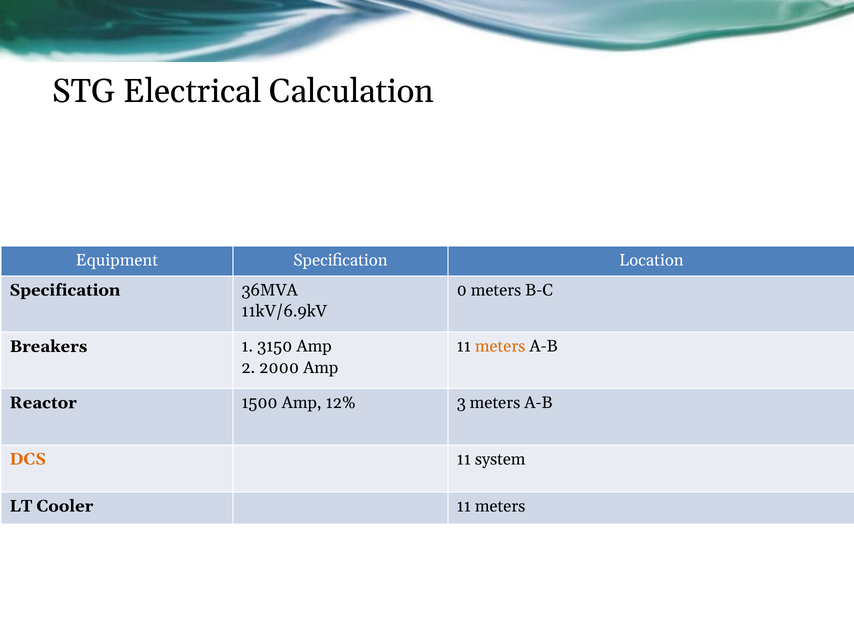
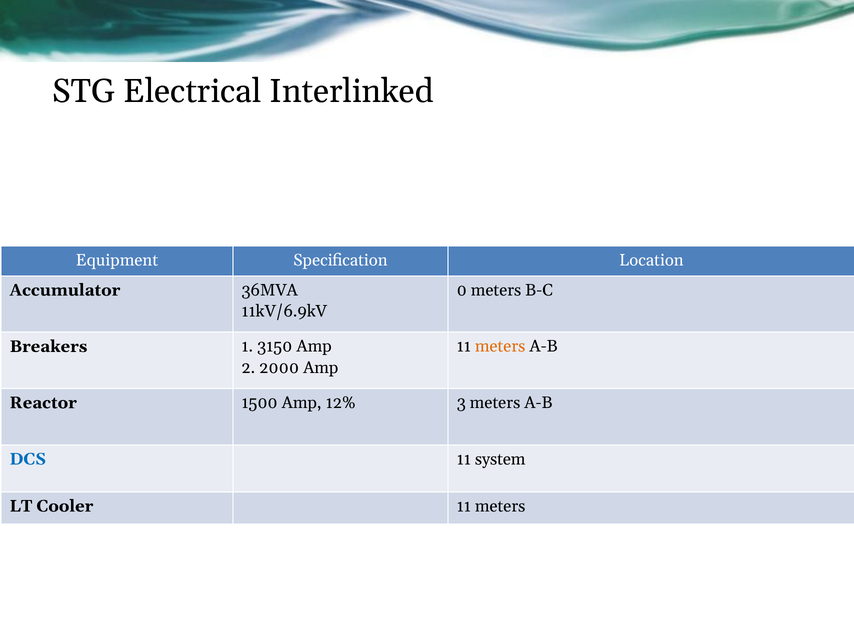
Calculation: Calculation -> Interlinked (352, 91)
Specification: Specification -> Accumulator (65, 290)
DCS colour: orange -> blue (28, 459)
